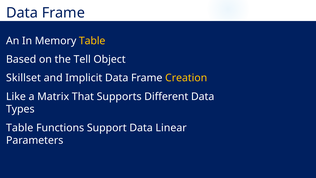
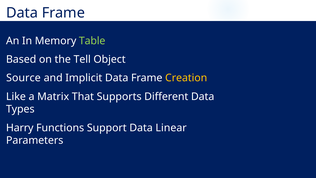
Table colour: yellow -> light green (92, 41)
Skillset: Skillset -> Source (23, 78)
Table: Table -> Harry (20, 128)
